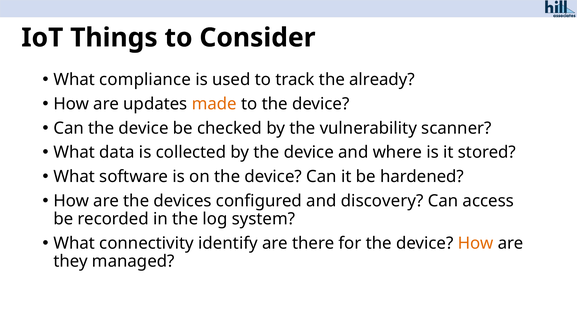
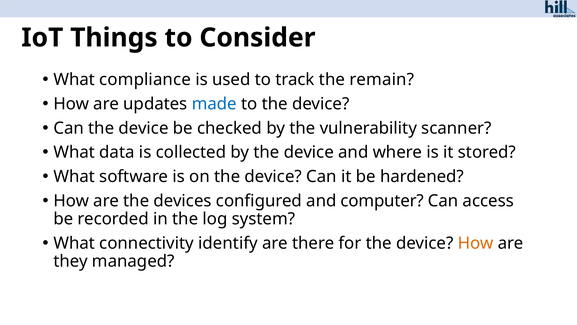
already: already -> remain (382, 80)
made colour: orange -> blue (214, 104)
discovery: discovery -> computer (382, 201)
